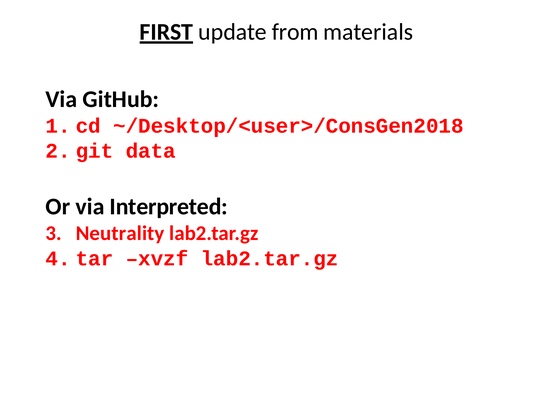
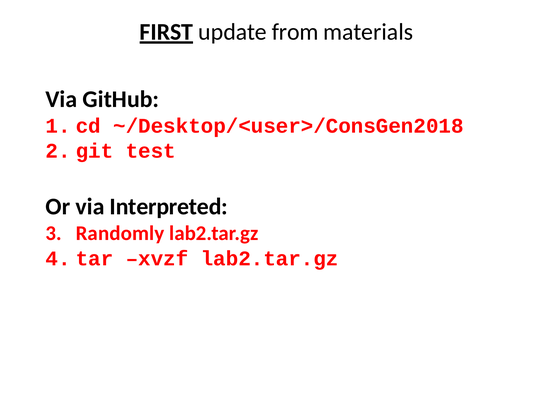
data: data -> test (151, 151)
Neutrality: Neutrality -> Randomly (120, 233)
